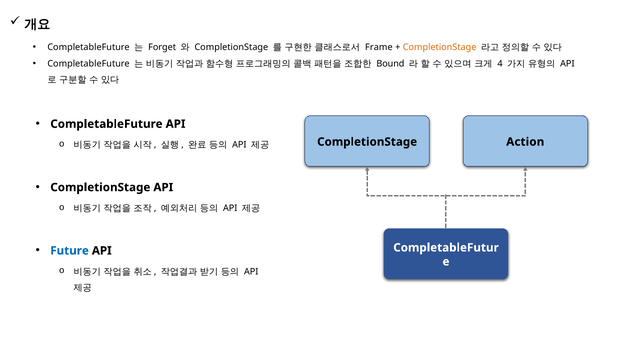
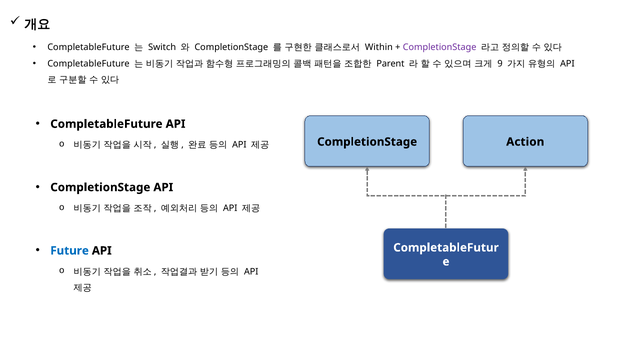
Forget: Forget -> Switch (162, 47)
Frame: Frame -> Within (379, 47)
CompletionStage colour: orange -> purple (440, 47)
Bound: Bound -> Parent (390, 64)
4: 4 -> 9 (500, 64)
